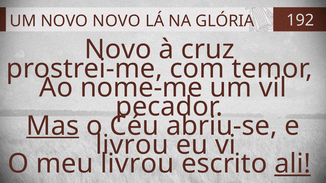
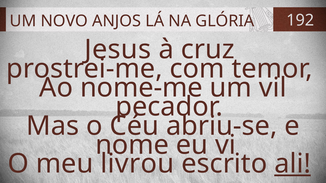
NOVO NOVO: NOVO -> ANJOS (117, 21)
Novo: Novo -> Jesus (118, 50)
Mas underline: present -> none (53, 126)
livrou: livrou -> nome (132, 145)
